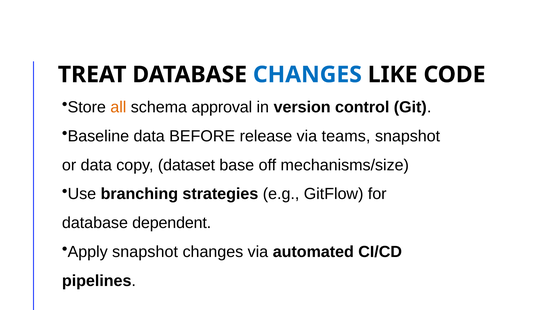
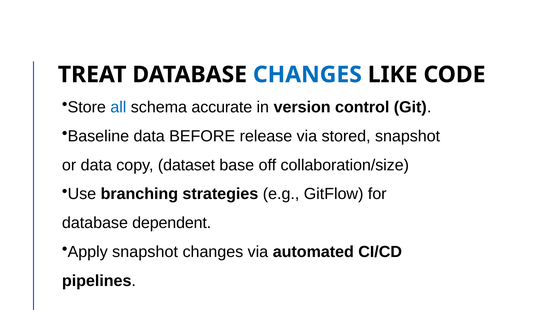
all colour: orange -> blue (118, 107)
approval: approval -> accurate (222, 107)
teams: teams -> stored (346, 136)
mechanisms/size: mechanisms/size -> collaboration/size (345, 165)
